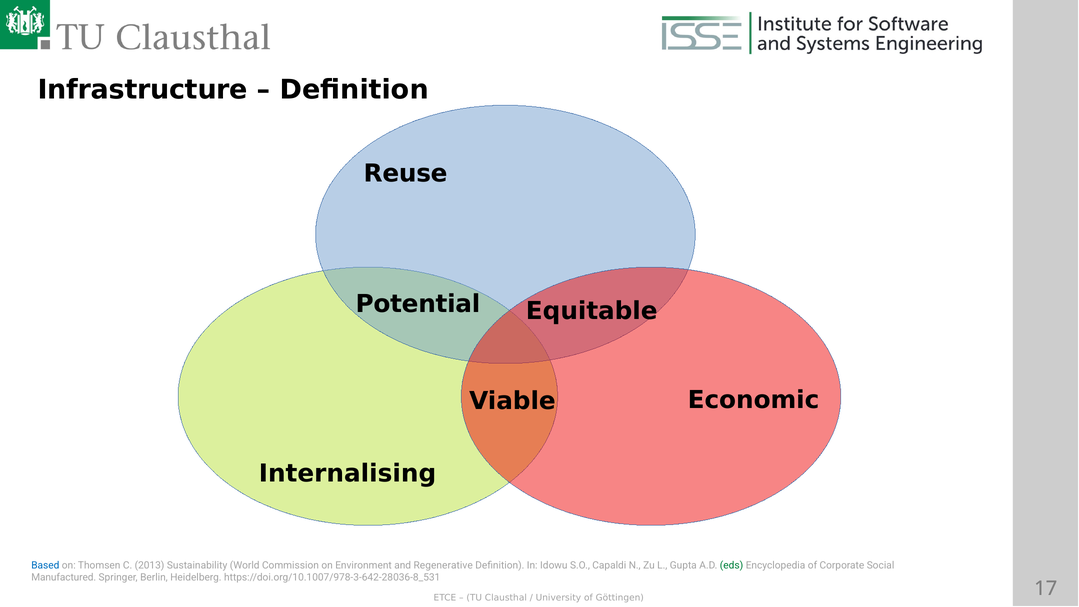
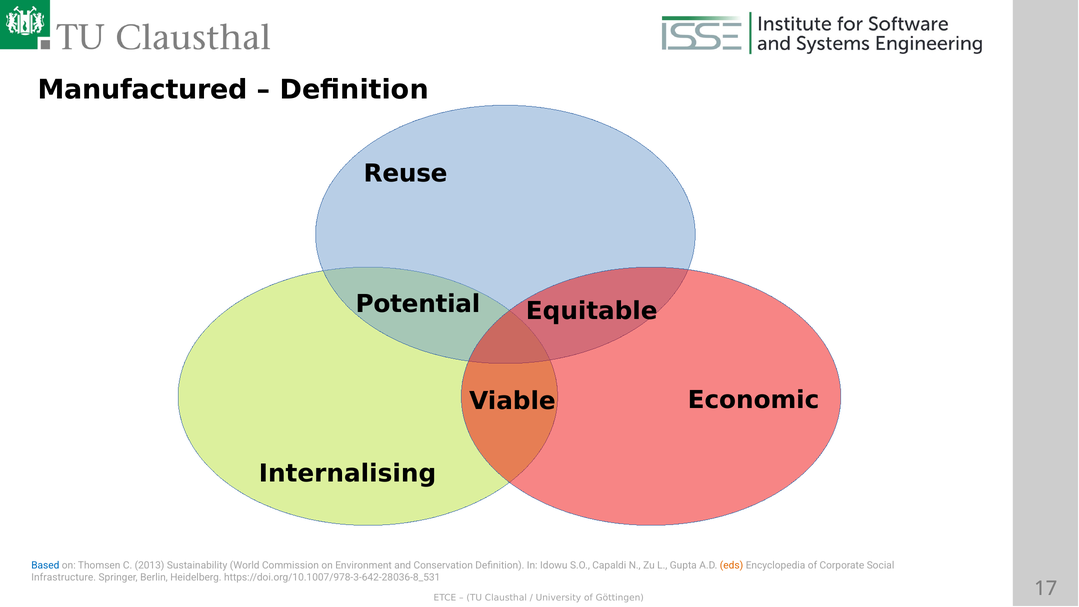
Infrastructure: Infrastructure -> Manufactured (143, 90)
Regenerative: Regenerative -> Conservation (443, 565)
eds colour: green -> orange (732, 565)
Manufactured: Manufactured -> Infrastructure (64, 578)
